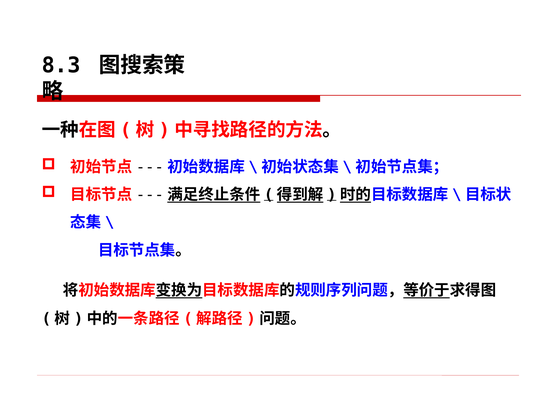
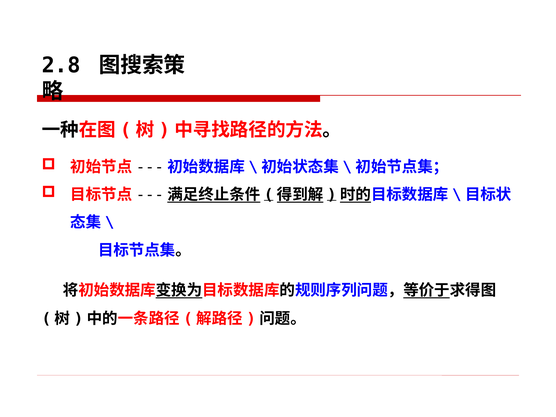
8.3: 8.3 -> 2.8 (61, 65)
